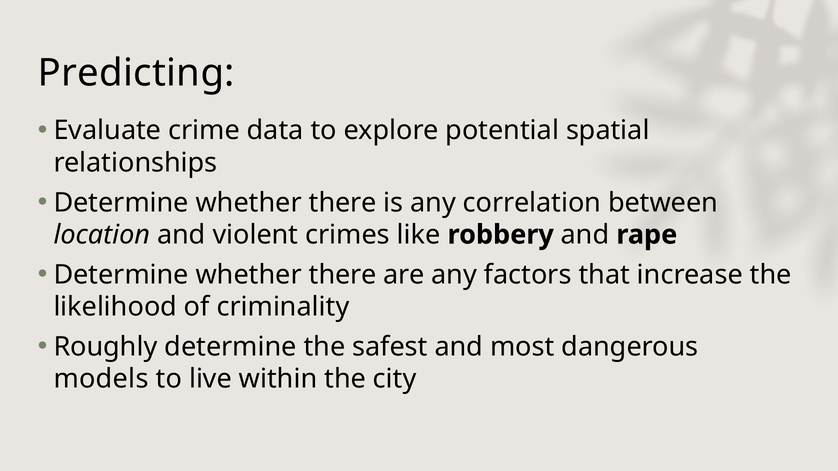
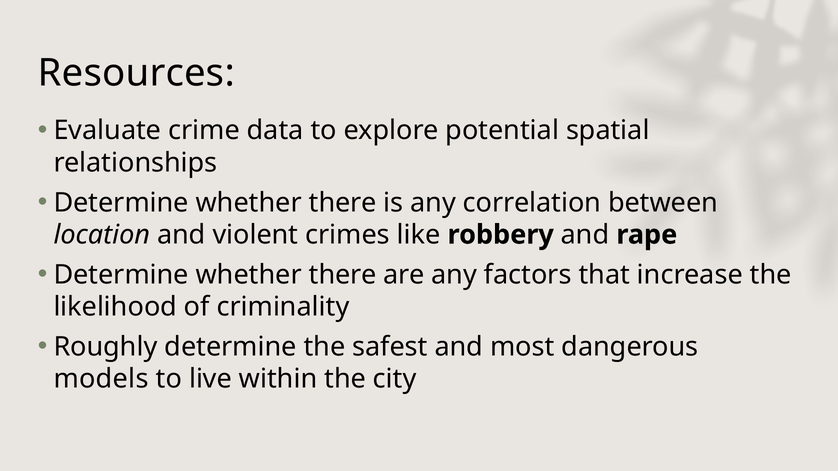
Predicting: Predicting -> Resources (136, 73)
